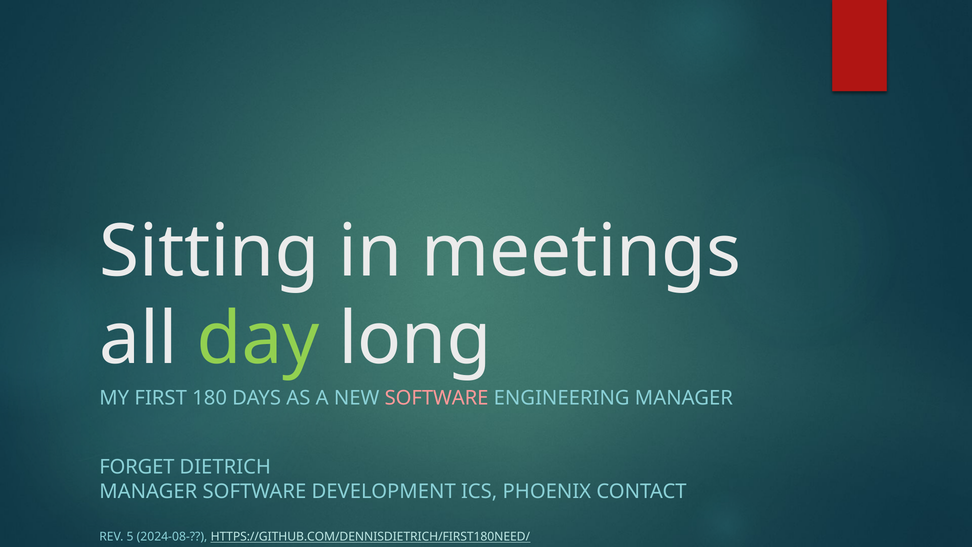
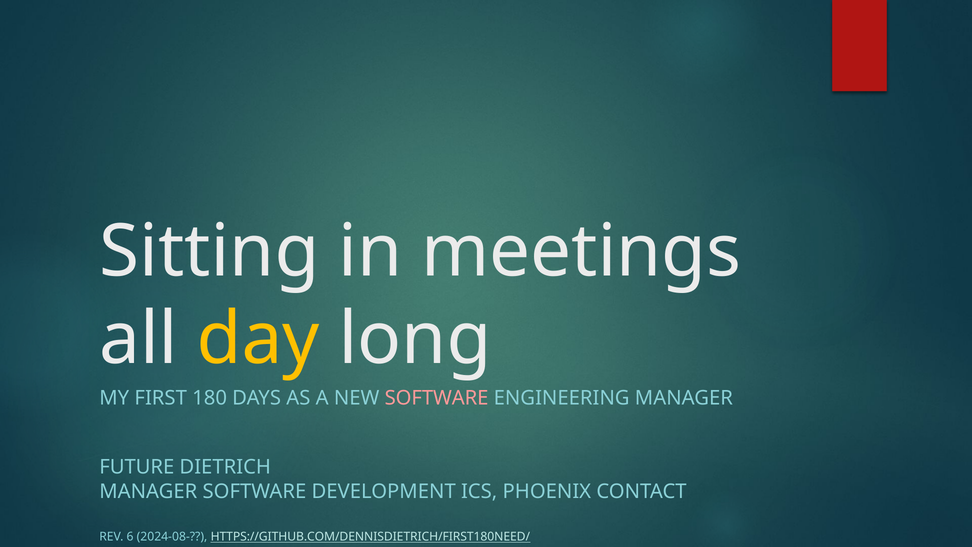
day colour: light green -> yellow (258, 339)
FORGET: FORGET -> FUTURE (137, 467)
5: 5 -> 6 (130, 536)
